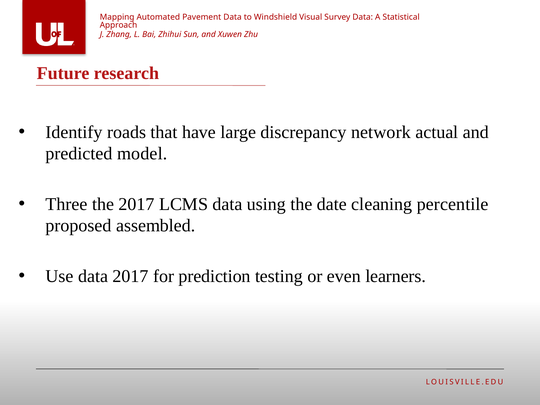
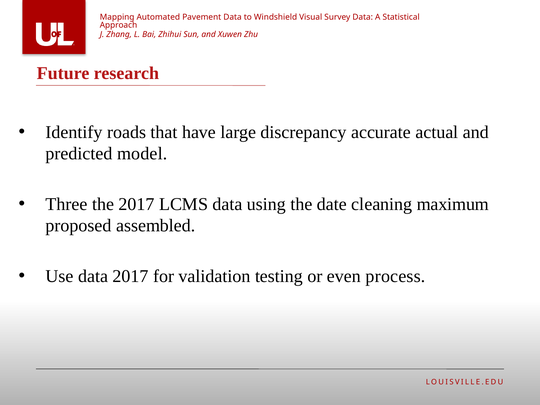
network: network -> accurate (381, 132)
percentile: percentile -> maximum (453, 204)
prediction: prediction -> validation (215, 276)
learners: learners -> process (396, 276)
